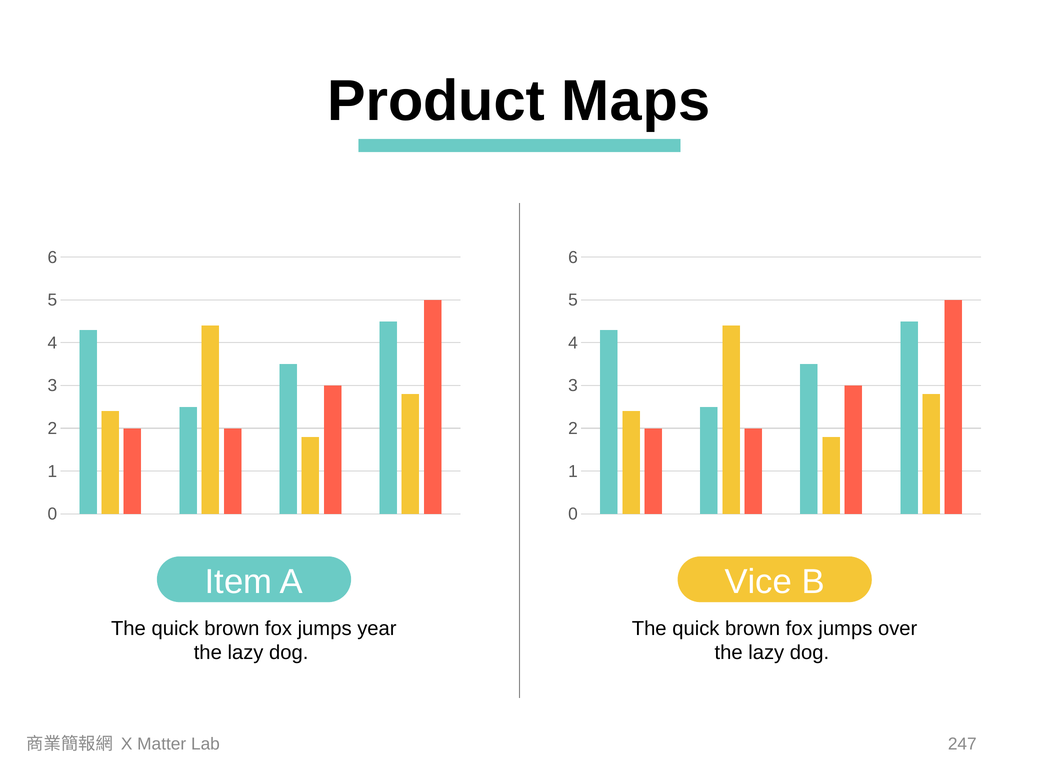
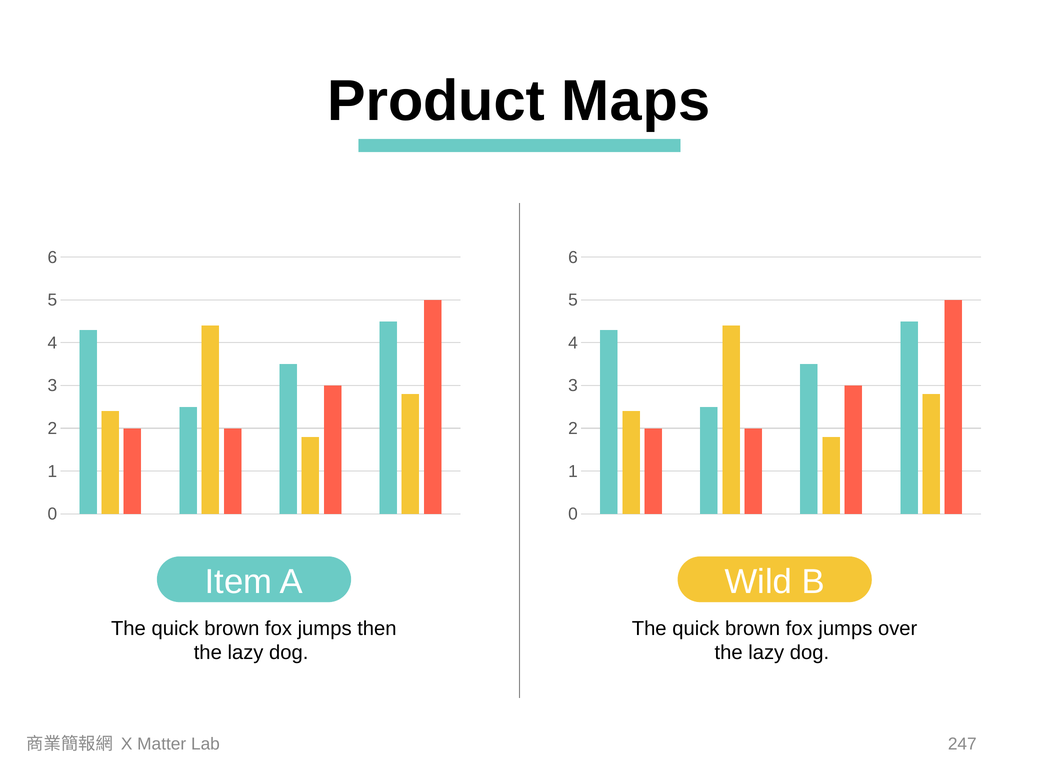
Vice: Vice -> Wild (758, 582)
year: year -> then (377, 629)
